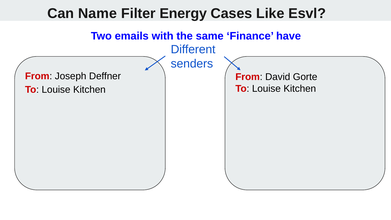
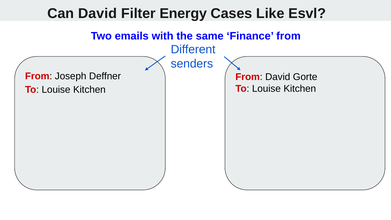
Can Name: Name -> David (98, 13)
Finance have: have -> from (288, 36)
